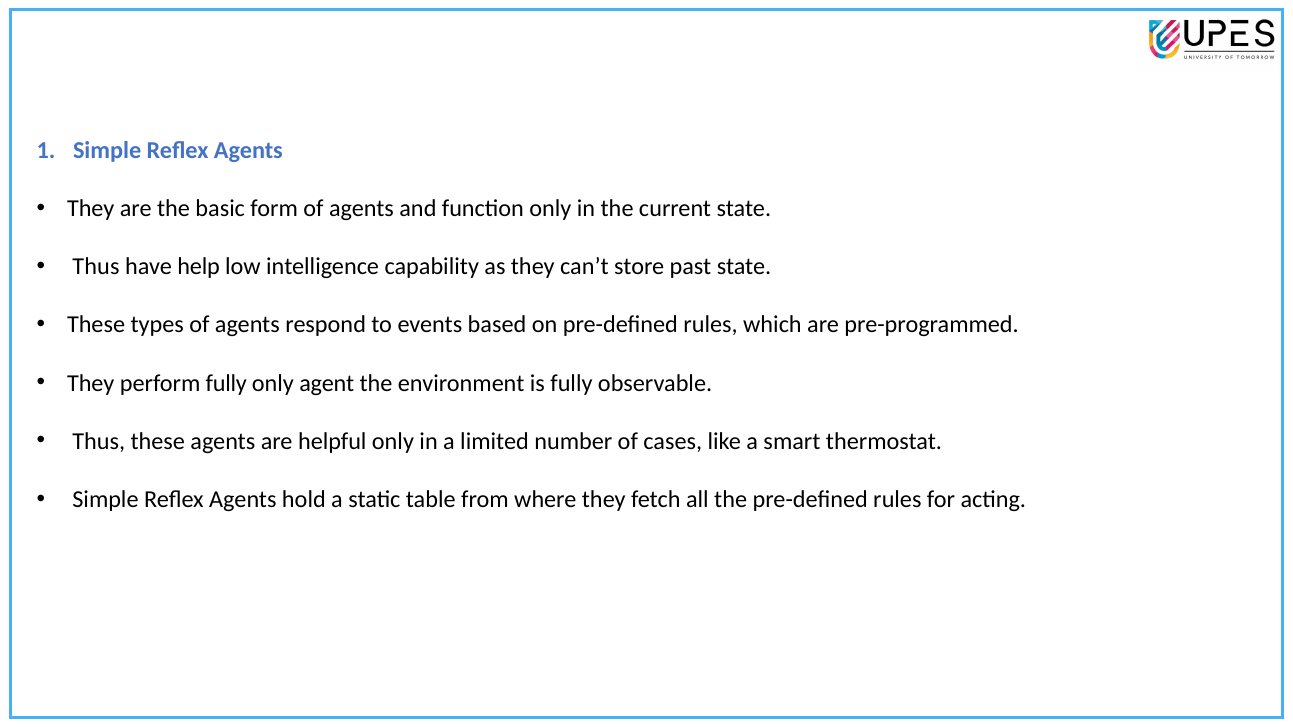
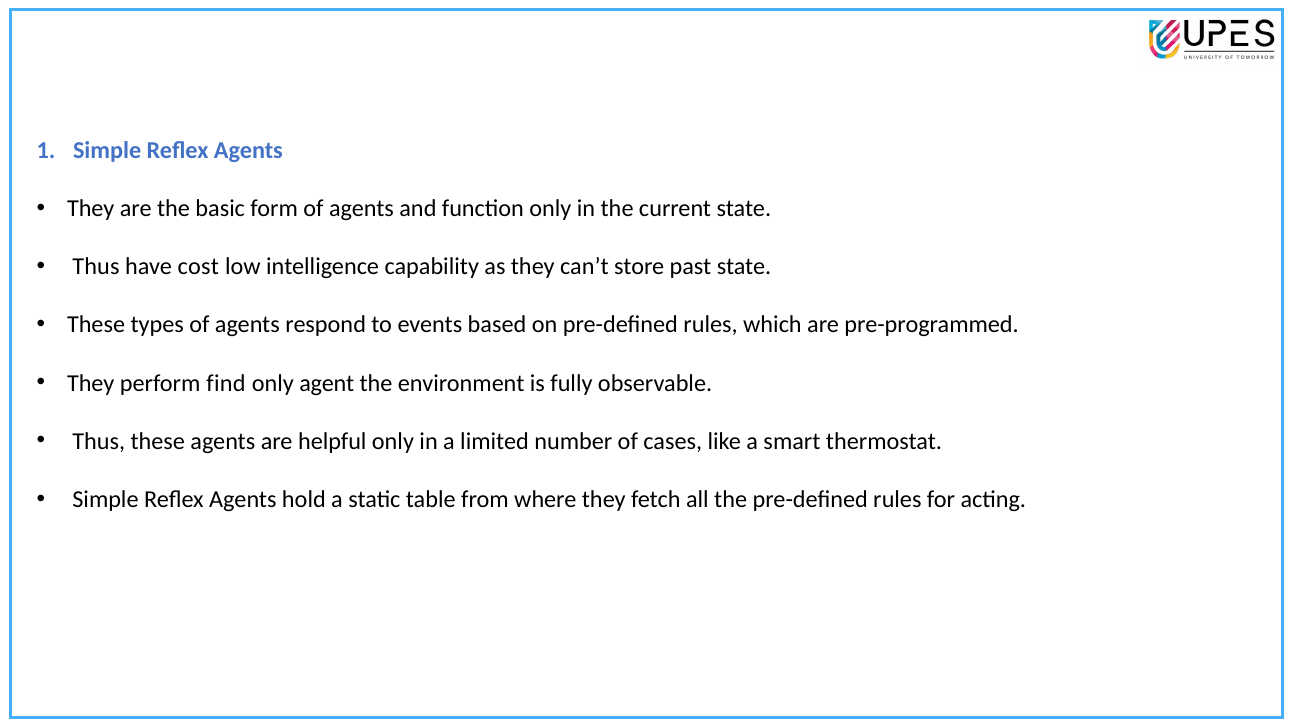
help: help -> cost (198, 267)
perform fully: fully -> find (226, 383)
